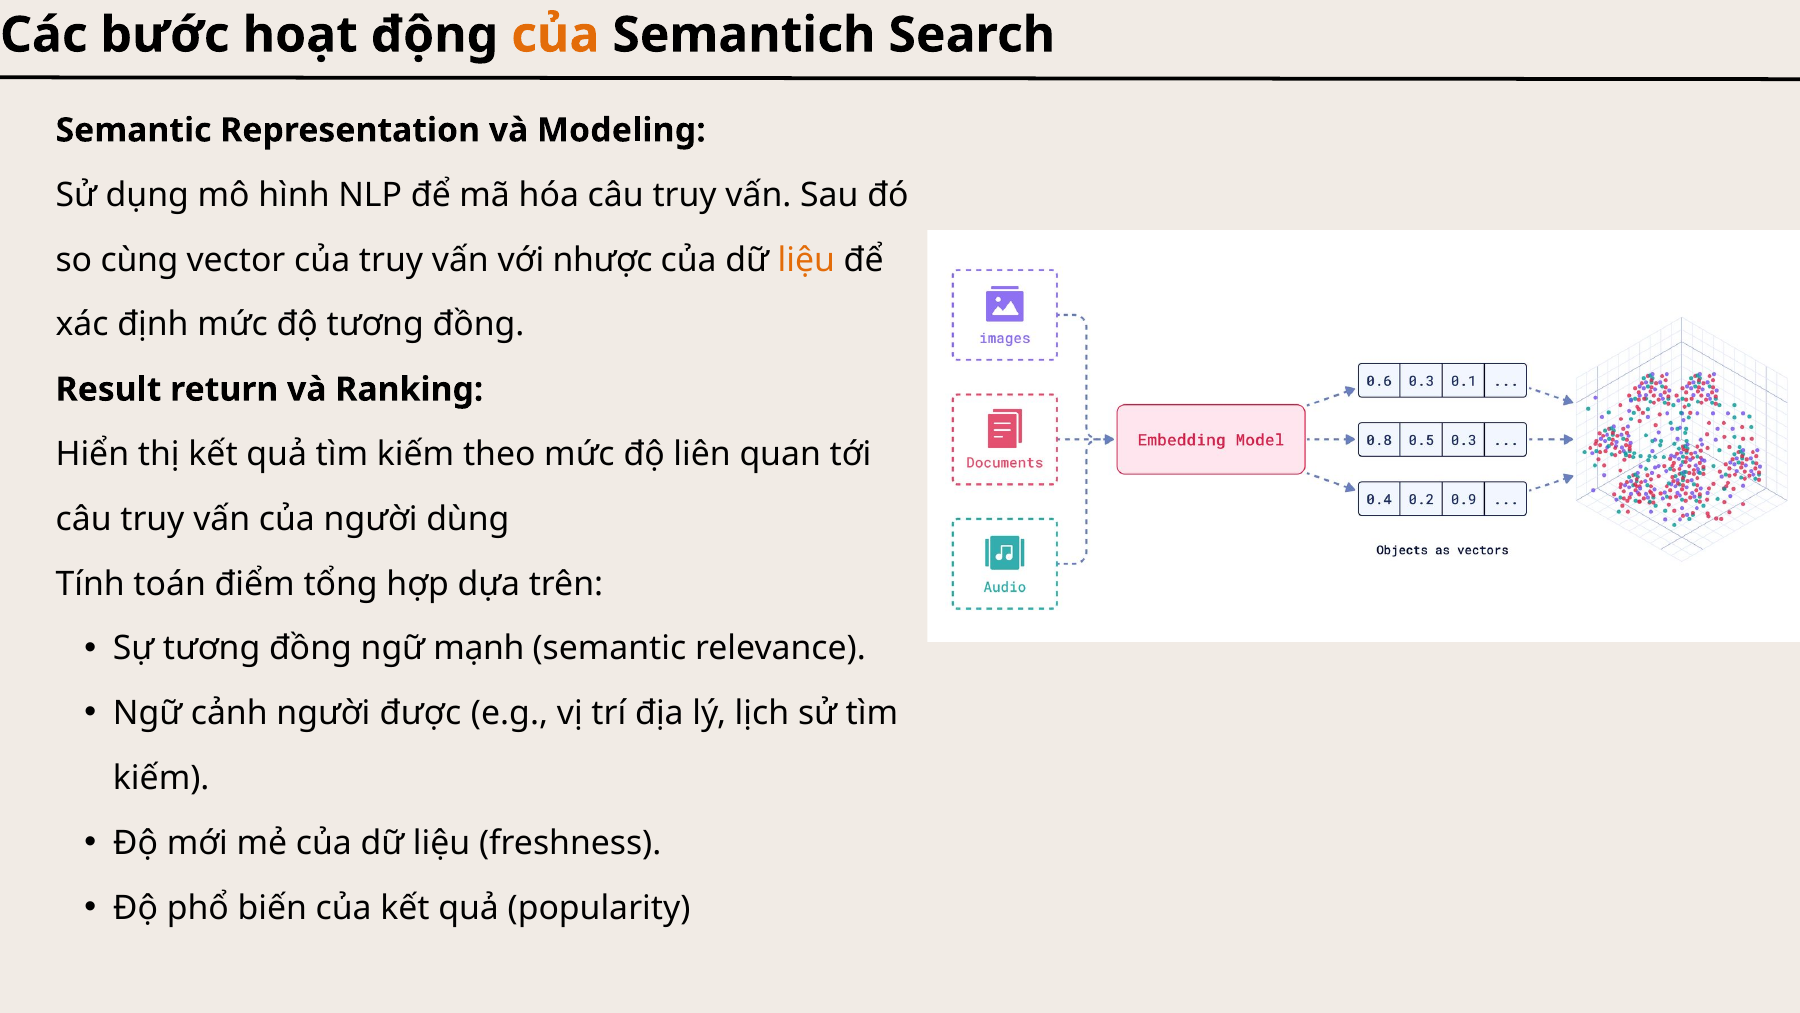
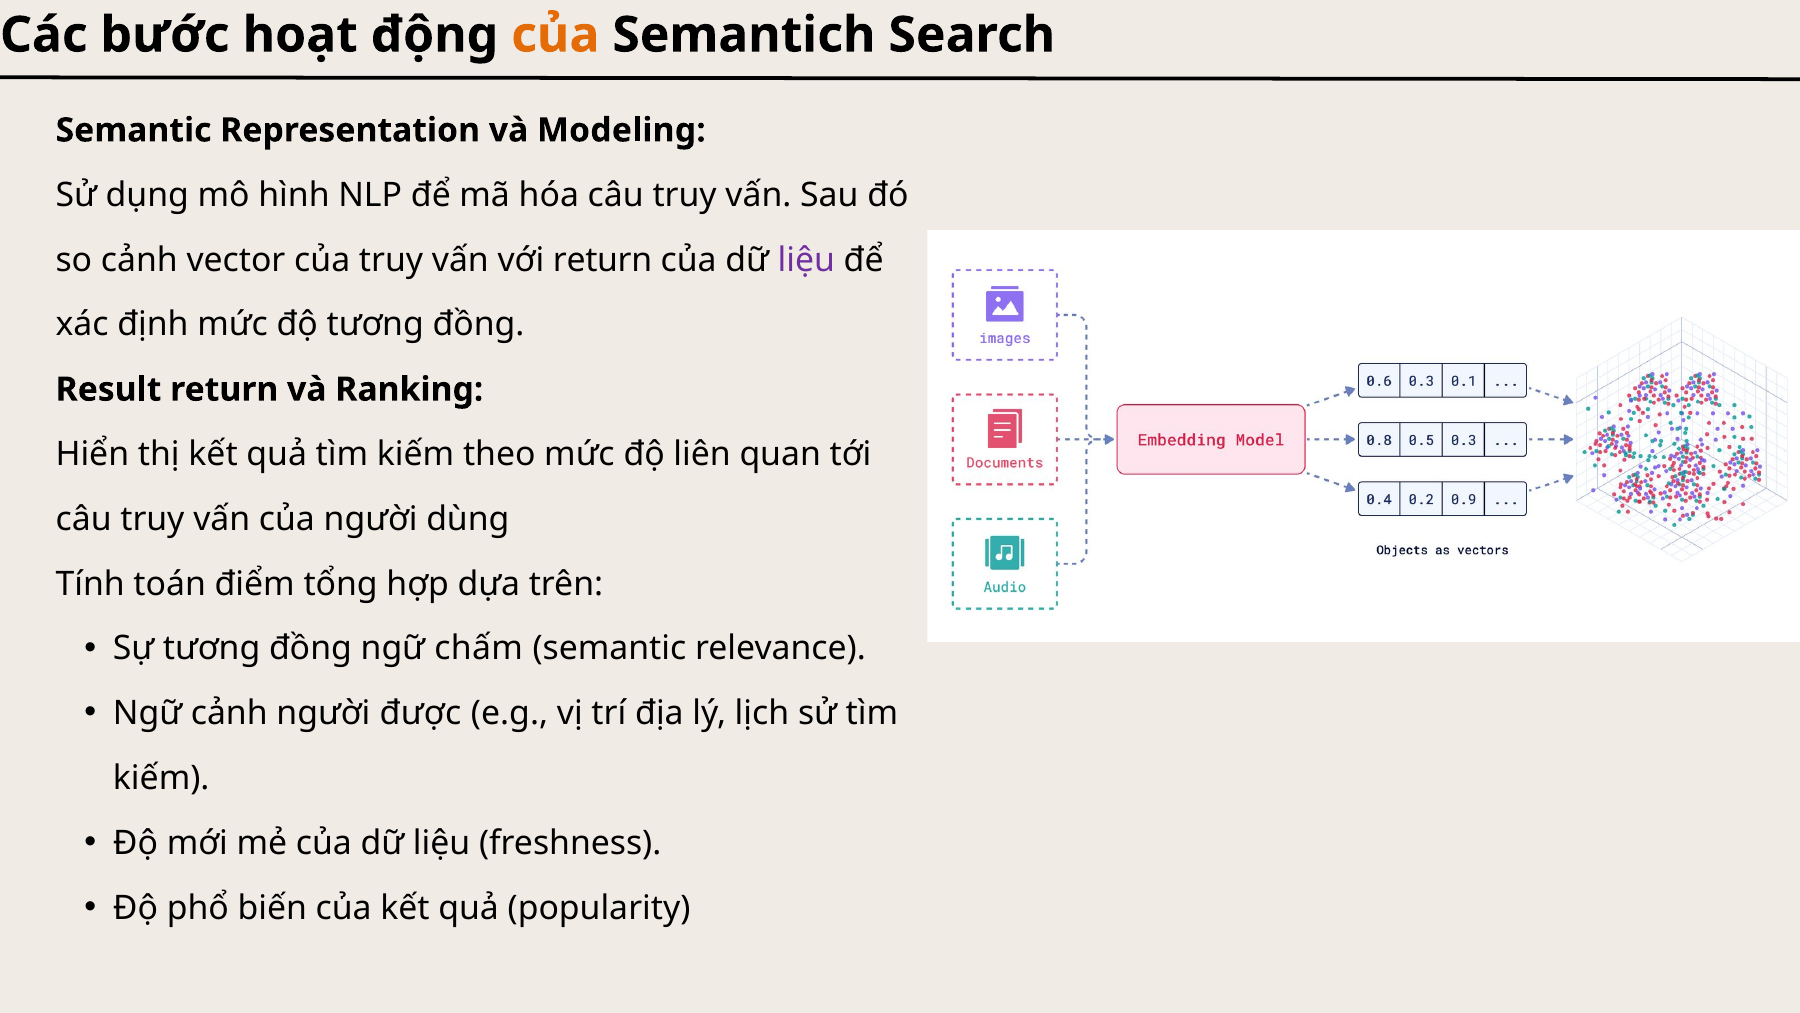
so cùng: cùng -> cảnh (139, 260)
với nhược: nhược -> return (603, 260)
liệu colour: orange -> purple (806, 260)
mạnh: mạnh -> chấm (479, 648)
